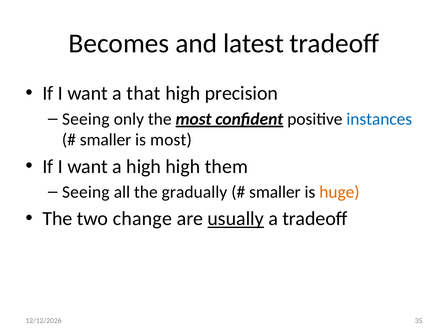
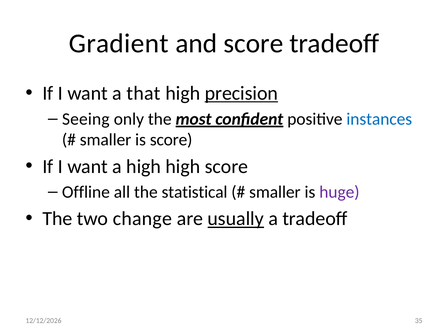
Becomes: Becomes -> Gradient (119, 43)
and latest: latest -> score (253, 43)
precision underline: none -> present (241, 93)
is most: most -> score (171, 140)
high them: them -> score (226, 166)
Seeing: Seeing -> Offline (86, 192)
gradually: gradually -> statistical (195, 192)
huge colour: orange -> purple (339, 192)
